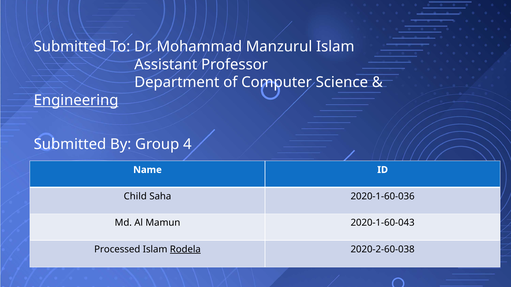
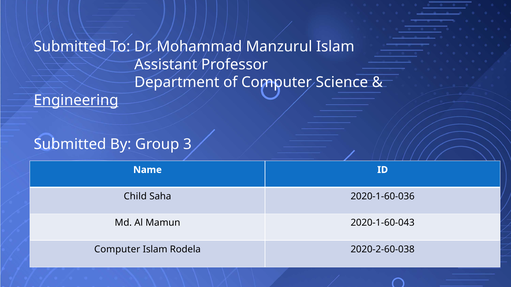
4: 4 -> 3 (187, 145)
Processed: Processed -> Computer (117, 250)
Rodela underline: present -> none (185, 250)
